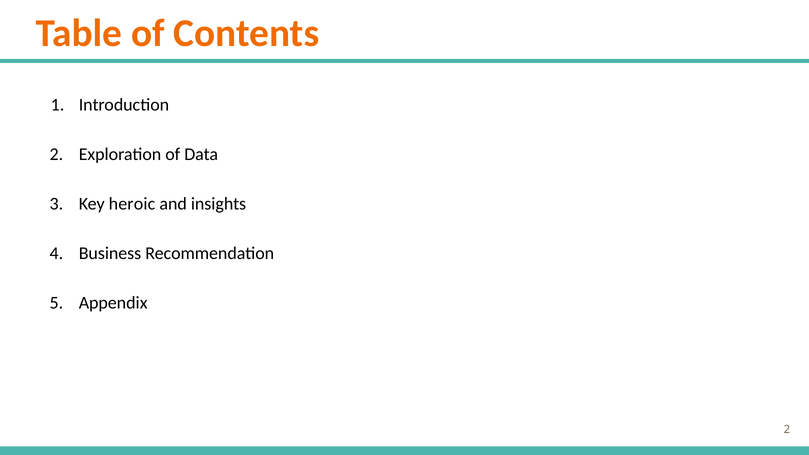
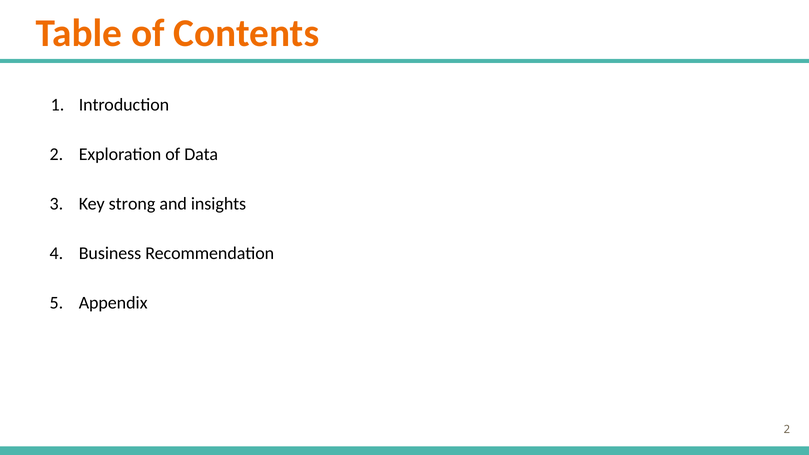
heroic: heroic -> strong (132, 204)
